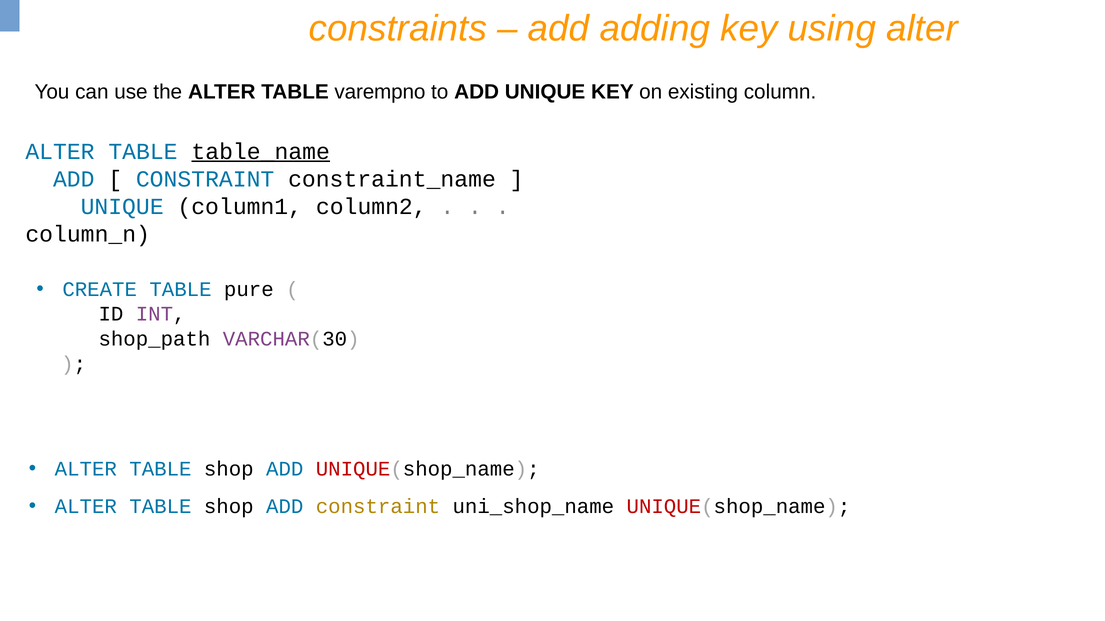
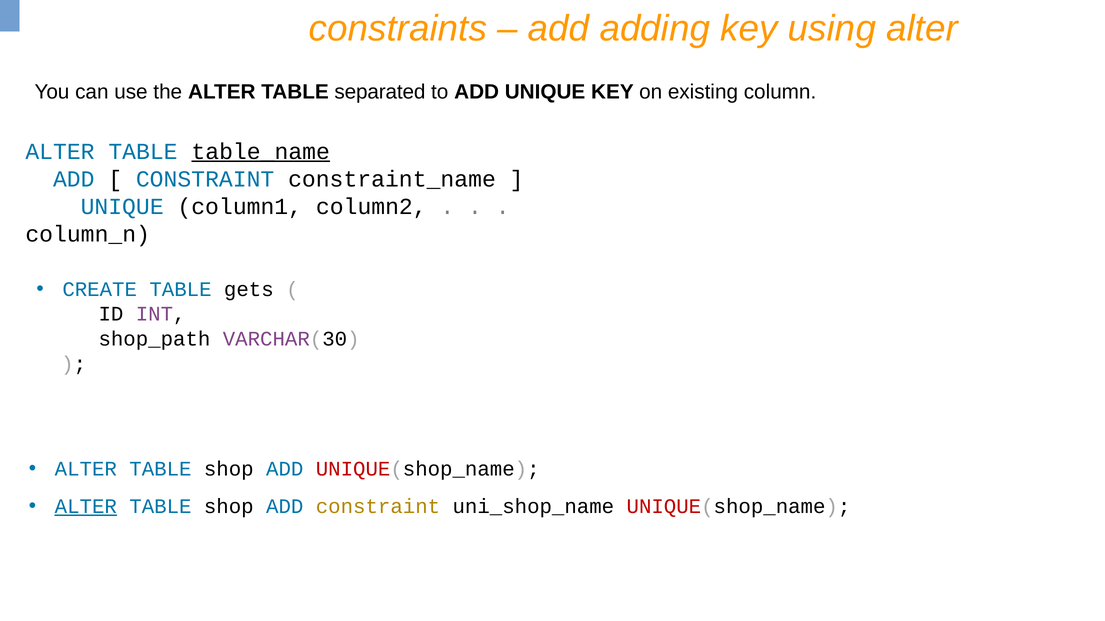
varempno: varempno -> separated (380, 92)
pure: pure -> gets (249, 290)
ALTER underline: none -> present (86, 507)
